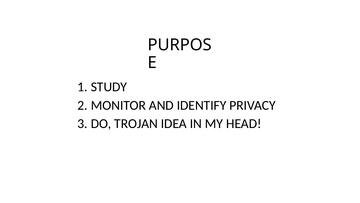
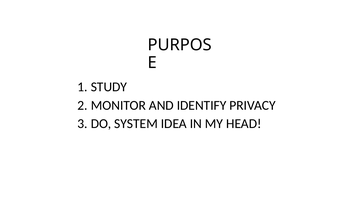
TROJAN: TROJAN -> SYSTEM (136, 123)
